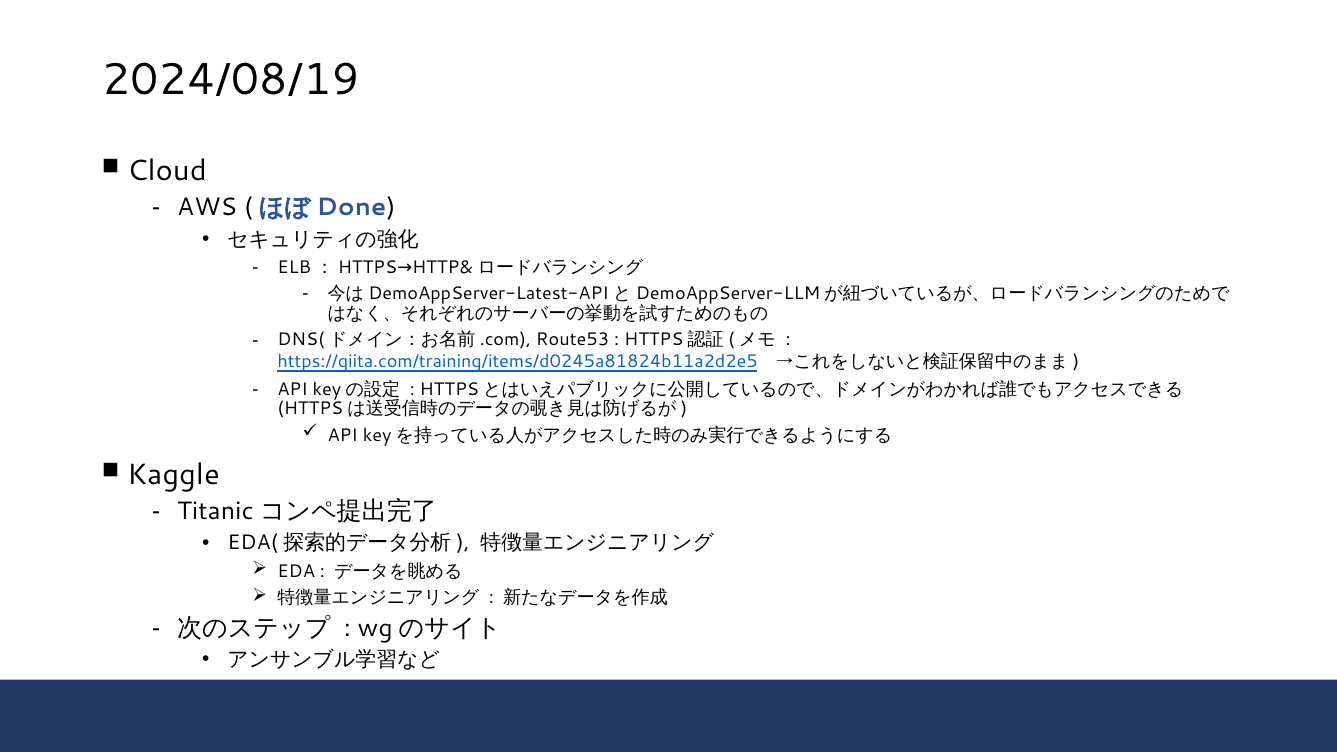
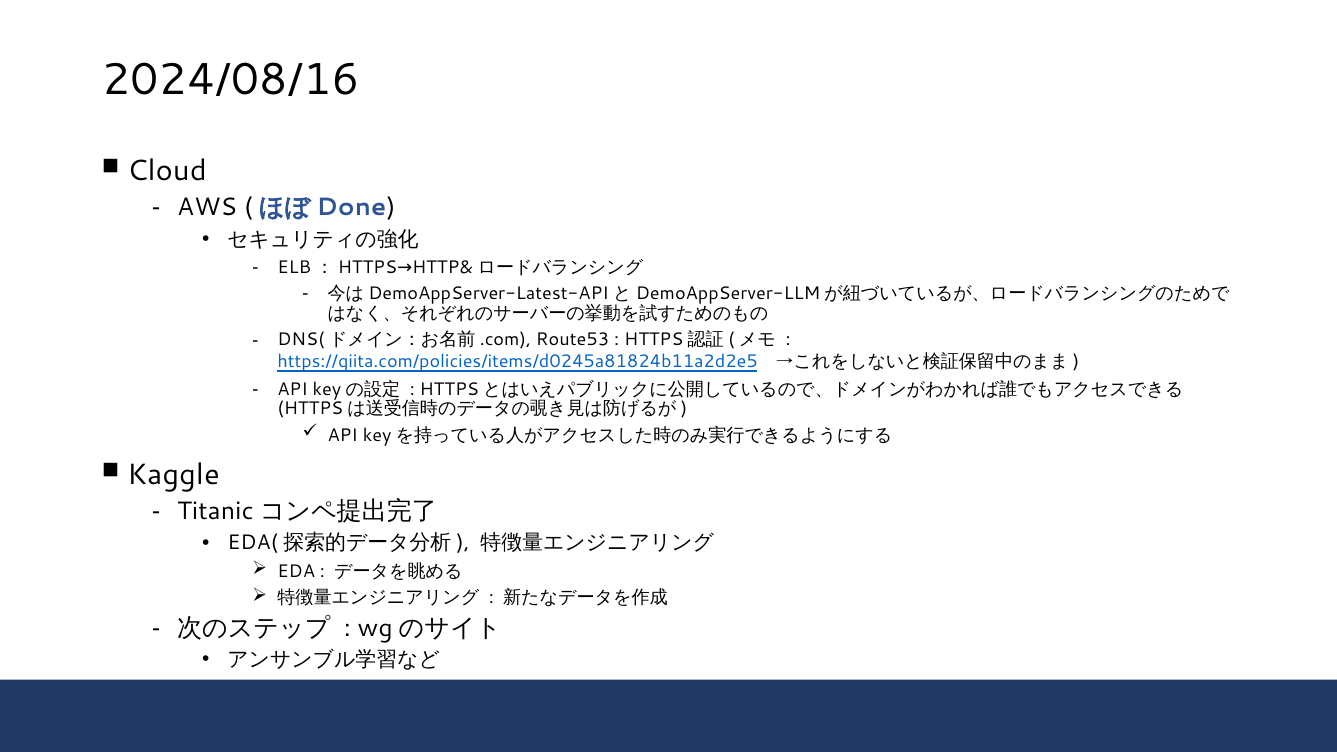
2024/08/19: 2024/08/19 -> 2024/08/16 (231, 80)
https://qiita.com/training/items/d0245a81824b11a2d2e5: https://qiita.com/training/items/d0245a81824b11a2d2e5 -> https://qiita.com/policies/items/d0245a81824b11a2d2e5 (518, 362)
